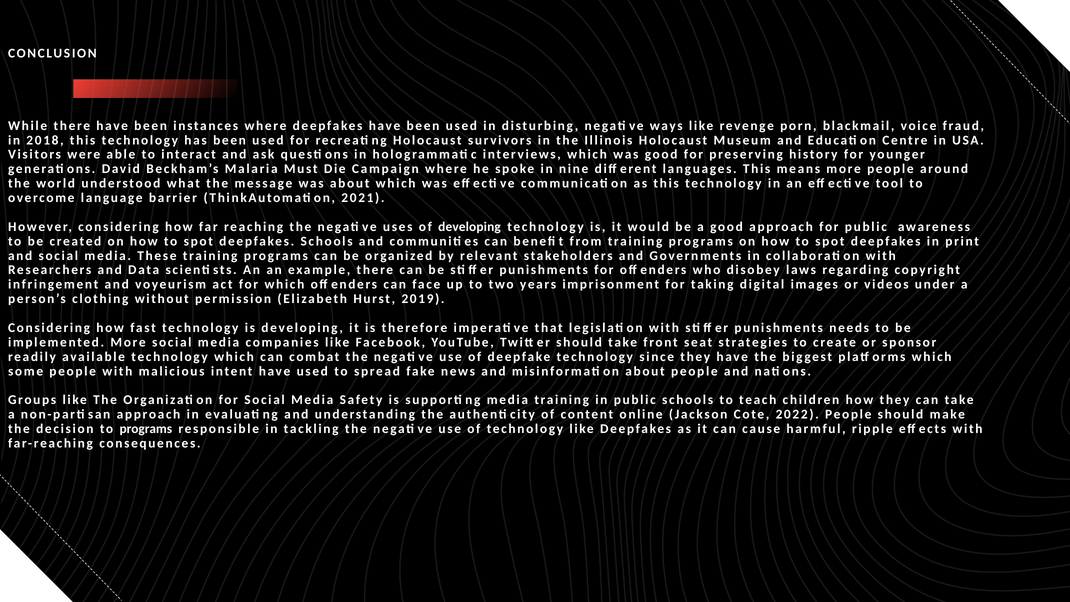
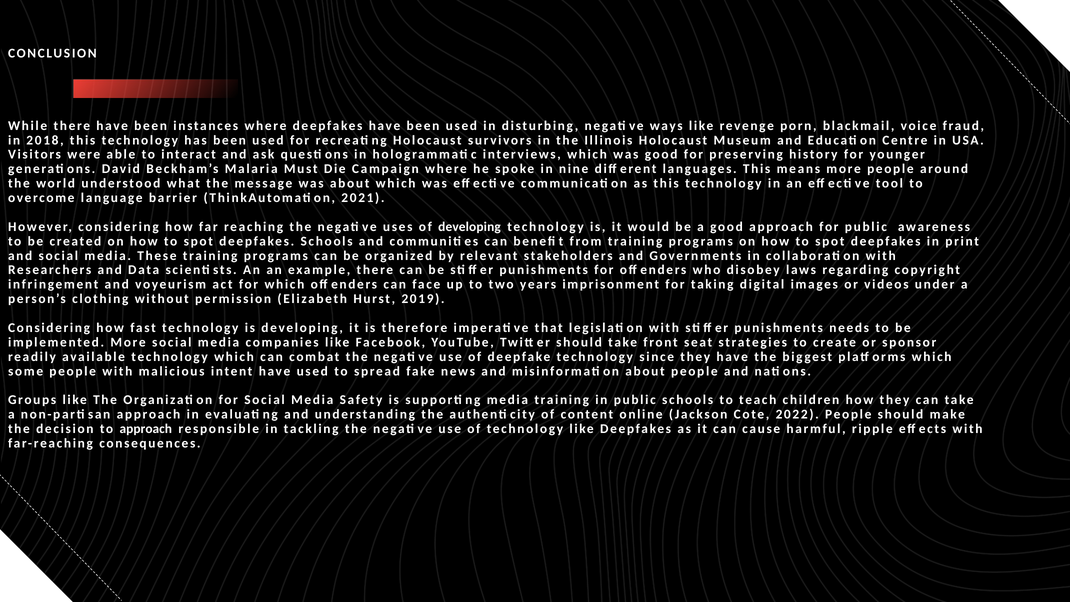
to programs: programs -> approach (146, 429)
